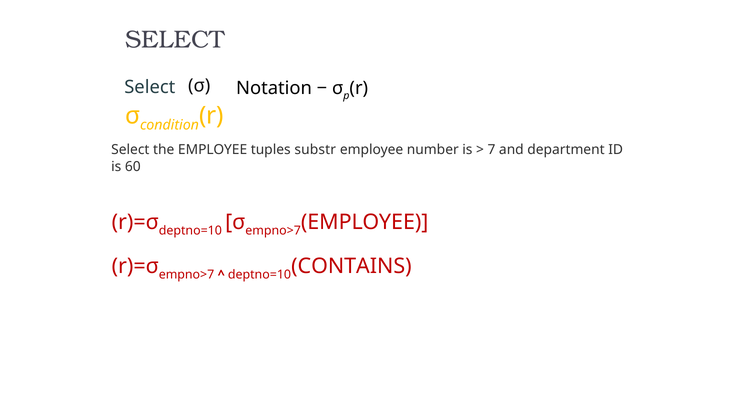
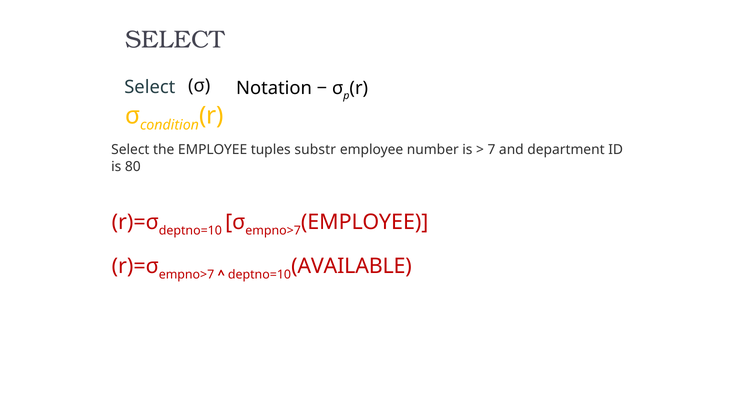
60: 60 -> 80 (133, 166)
CONTAINS: CONTAINS -> AVAILABLE (351, 266)
